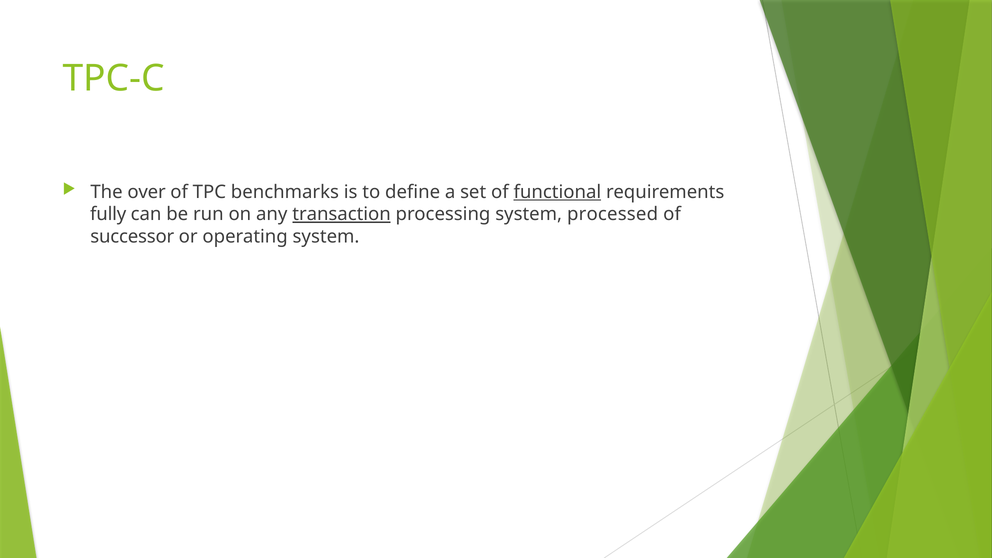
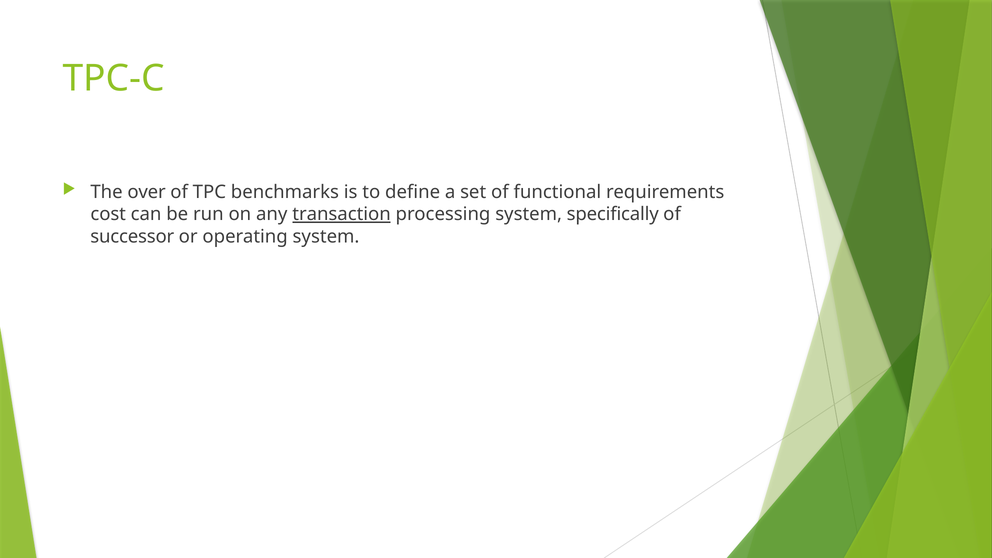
functional underline: present -> none (557, 192)
fully: fully -> cost (108, 214)
processed: processed -> specifically (613, 214)
